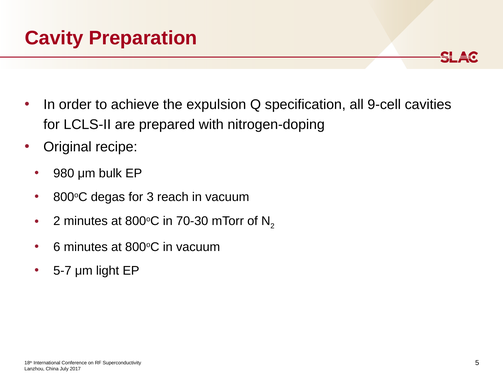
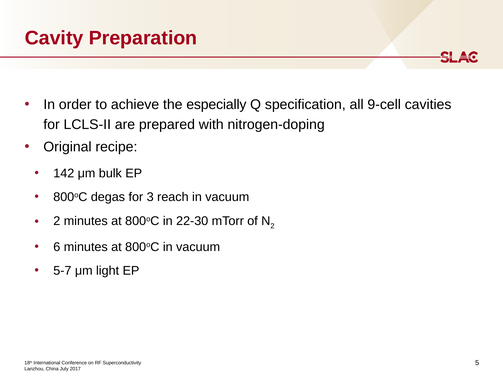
expulsion: expulsion -> especially (216, 105)
980: 980 -> 142 (64, 174)
70-30: 70-30 -> 22-30 (192, 221)
